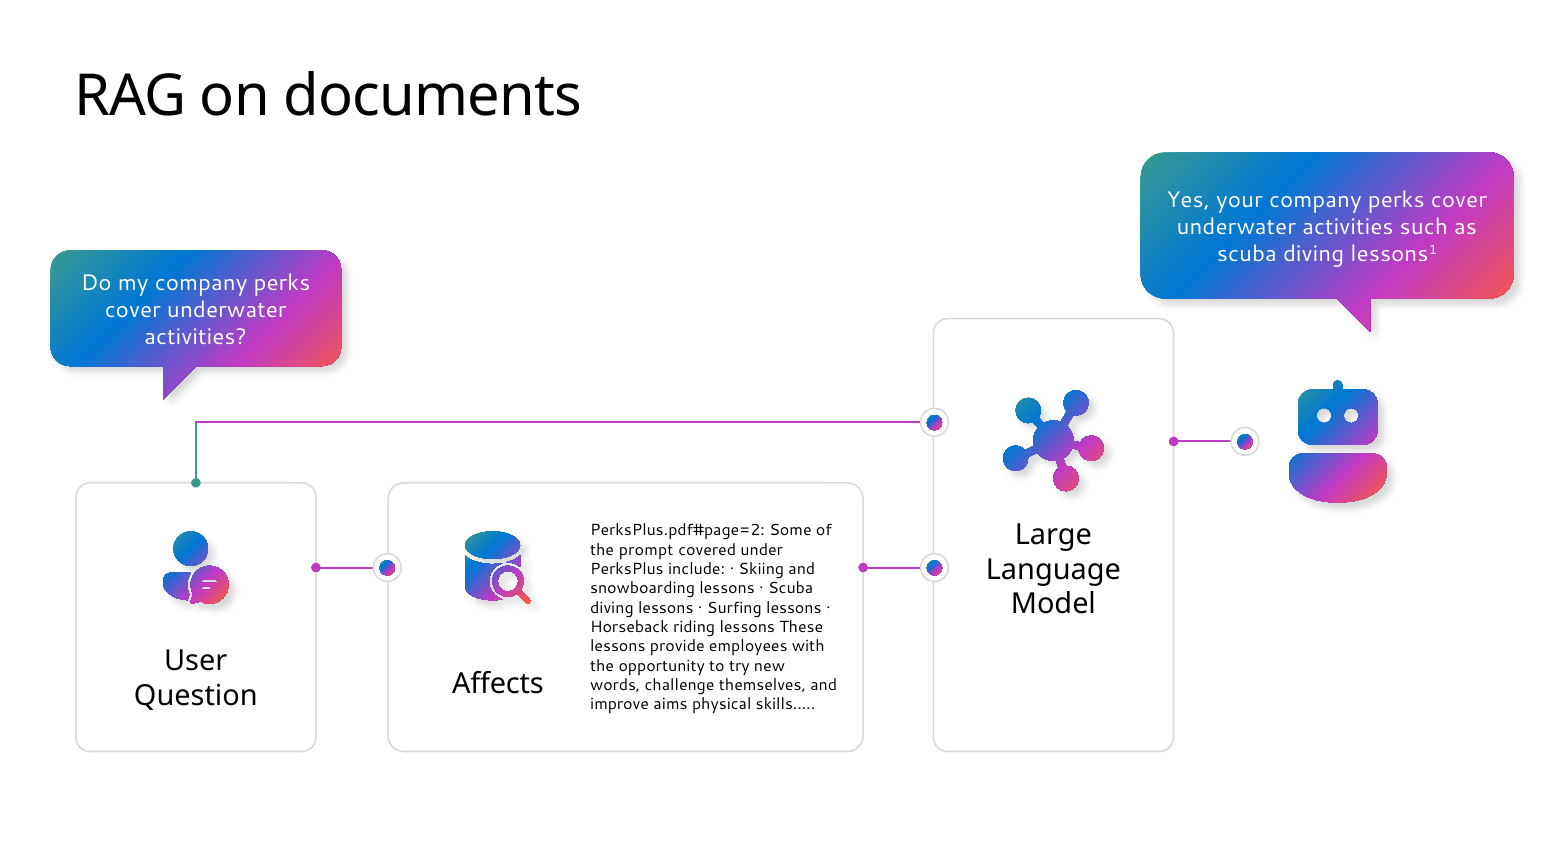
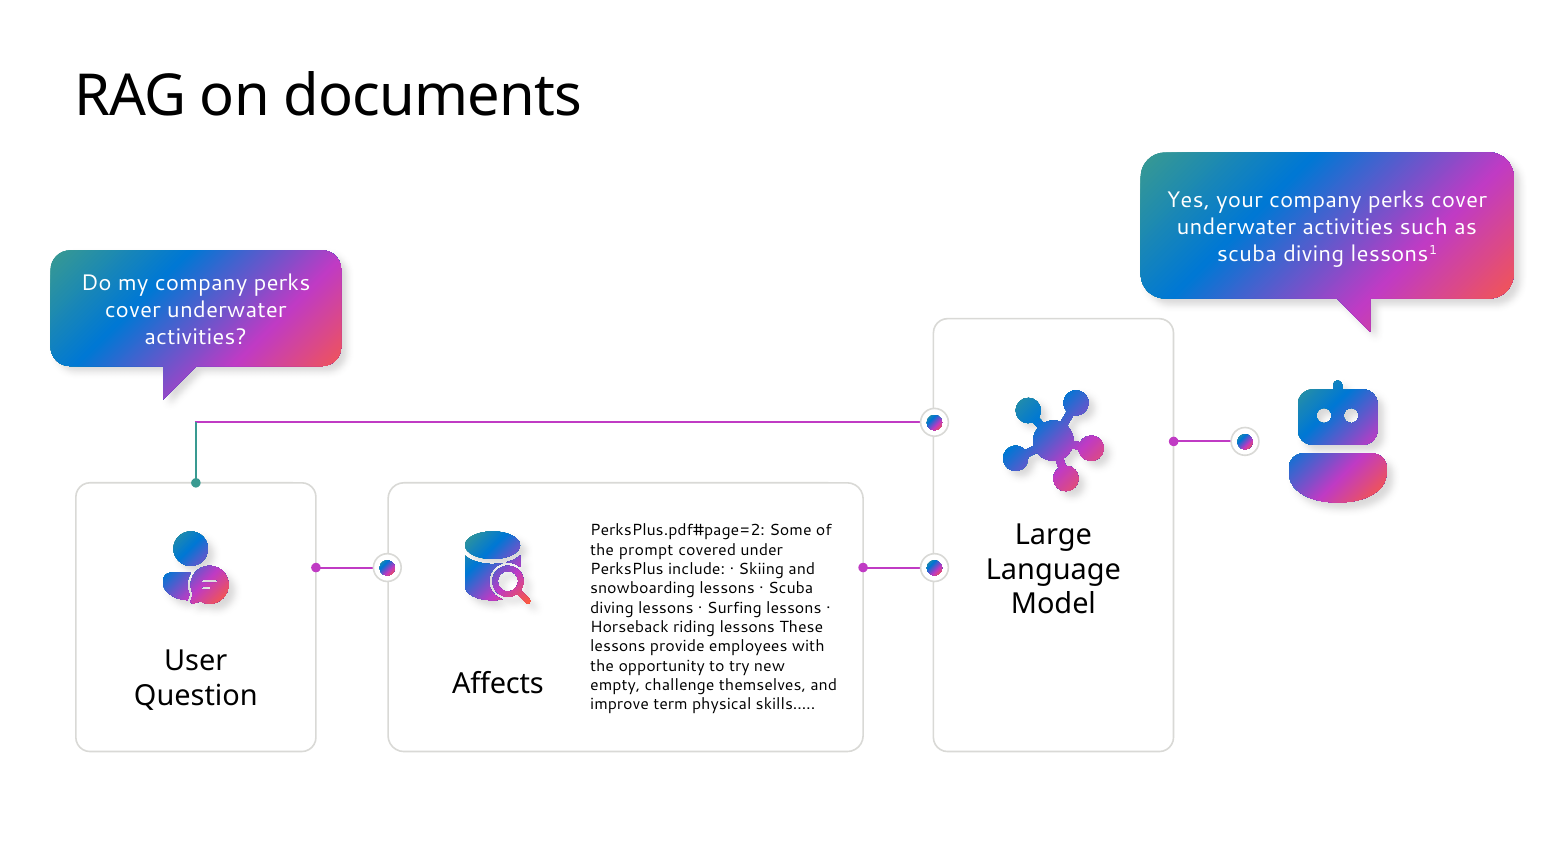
words: words -> empty (615, 685)
aims: aims -> term (671, 704)
